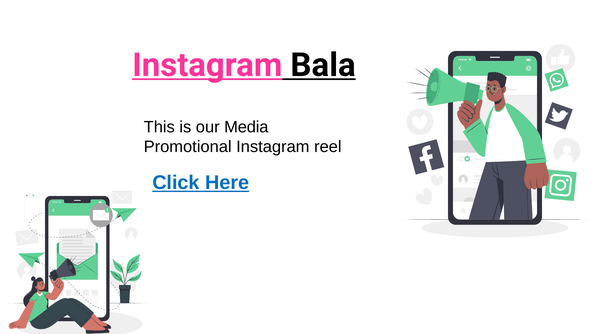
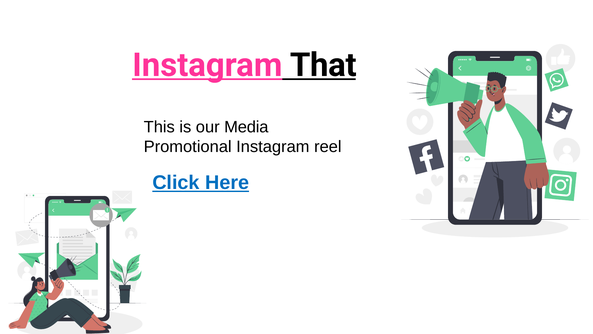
Bala: Bala -> That (323, 65)
